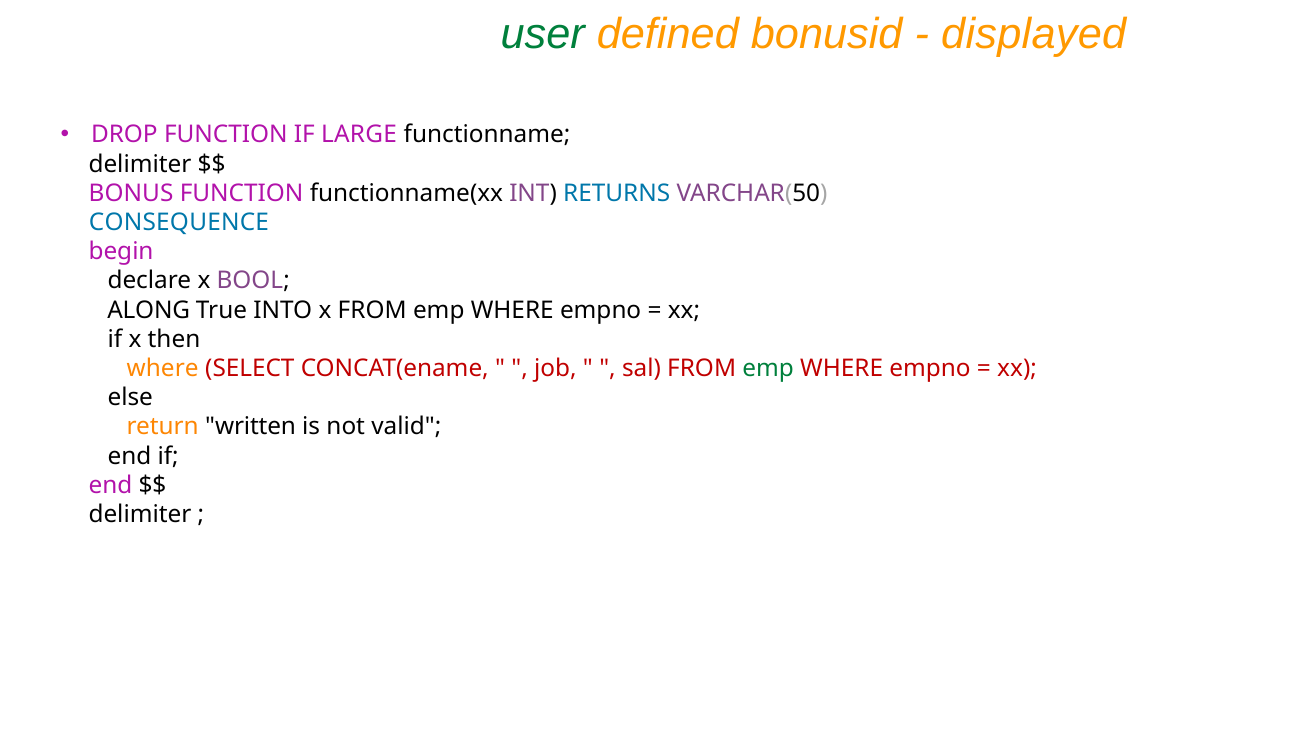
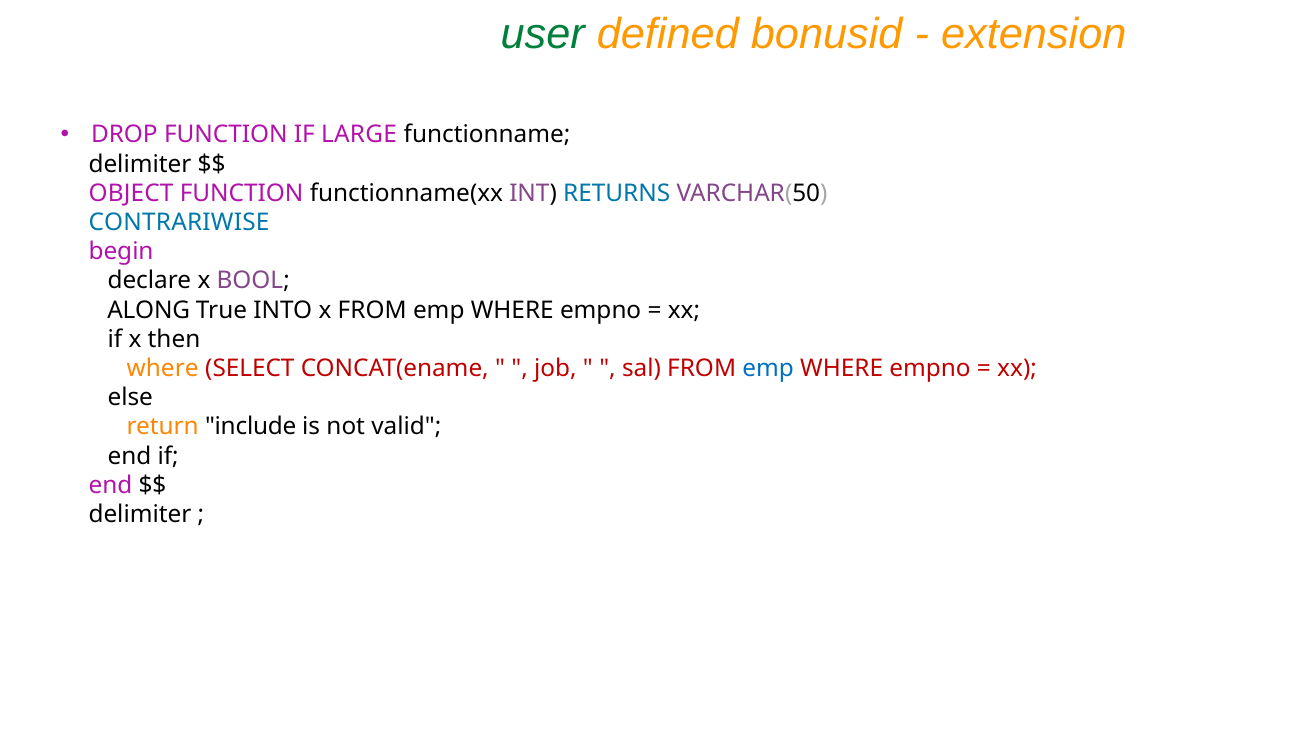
displayed: displayed -> extension (1034, 34)
BONUS: BONUS -> OBJECT (131, 193)
CONSEQUENCE: CONSEQUENCE -> CONTRARIWISE (179, 223)
emp colour: green -> blue (768, 369)
written: written -> include (251, 427)
